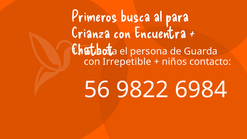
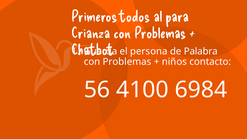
busca: busca -> todos (135, 17)
Crianza con Encuentra: Encuentra -> Problemas (160, 33)
de Guarda: Guarda -> Palabra (201, 51)
Irrepetible: Irrepetible -> Problemas (127, 62)
9822: 9822 -> 4100 (142, 90)
